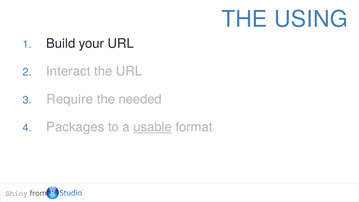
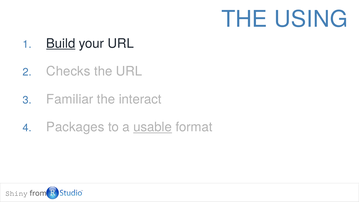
Build underline: none -> present (61, 44)
Interact: Interact -> Checks (68, 71)
Require: Require -> Familiar (70, 99)
needed: needed -> interact (140, 99)
